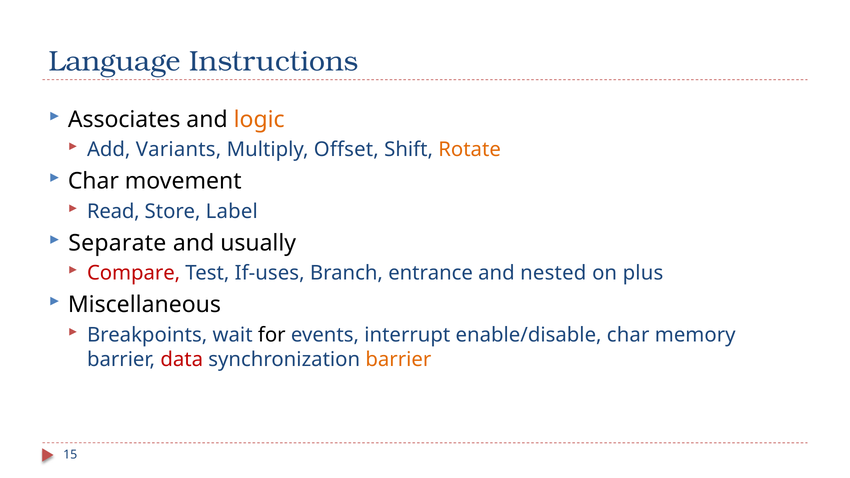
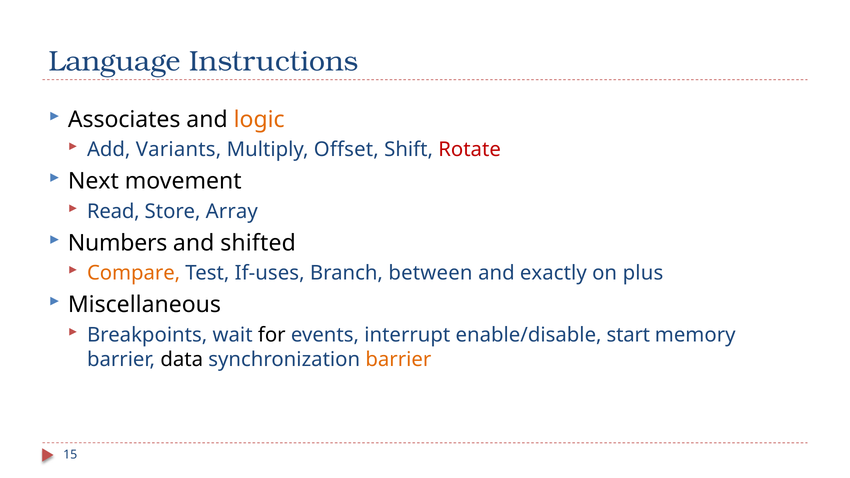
Rotate colour: orange -> red (470, 150)
Char: Char -> Next (93, 181)
Label: Label -> Array (232, 212)
Separate: Separate -> Numbers (118, 243)
usually: usually -> shifted (258, 243)
Compare colour: red -> orange (134, 273)
entrance: entrance -> between (430, 273)
nested: nested -> exactly (553, 273)
enable/disable char: char -> start (628, 335)
data colour: red -> black (182, 359)
